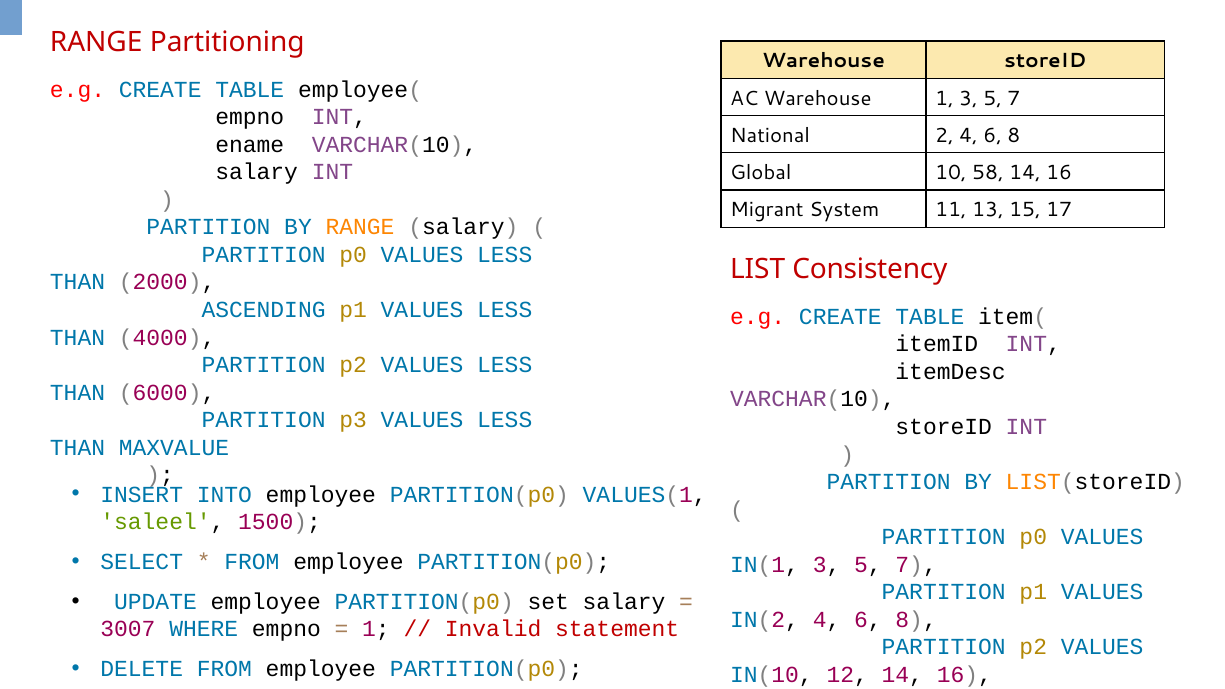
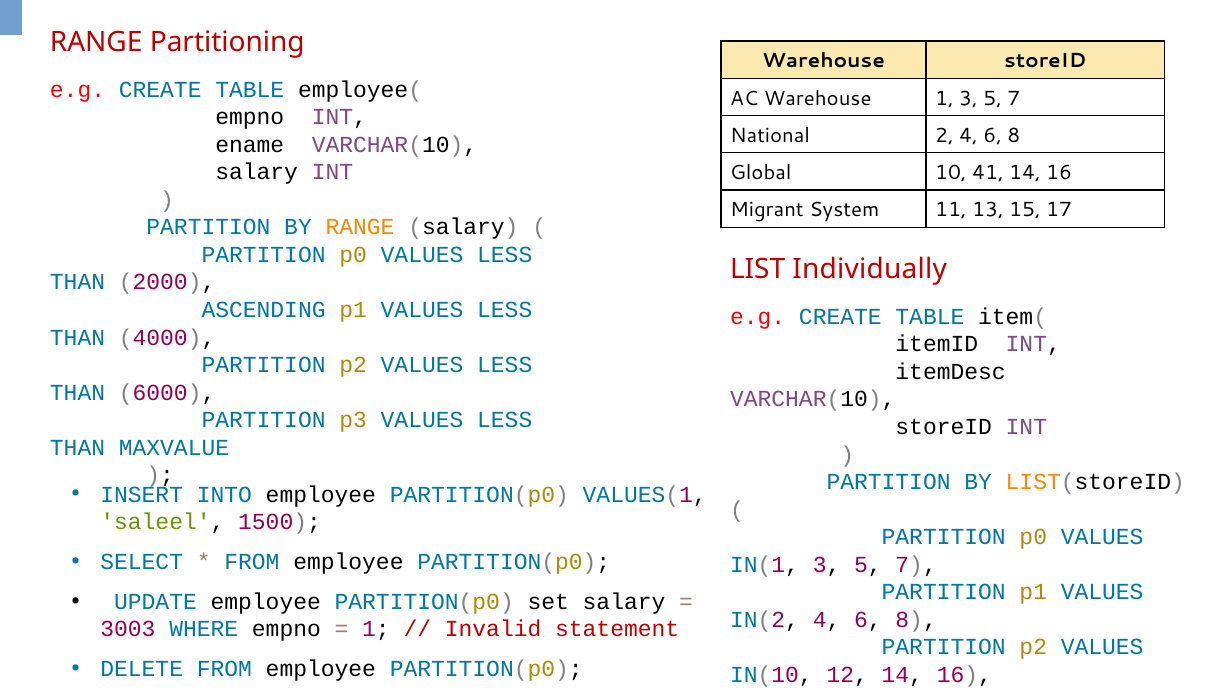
58: 58 -> 41 (988, 173)
Consistency: Consistency -> Individually (870, 269)
3007: 3007 -> 3003 (128, 629)
